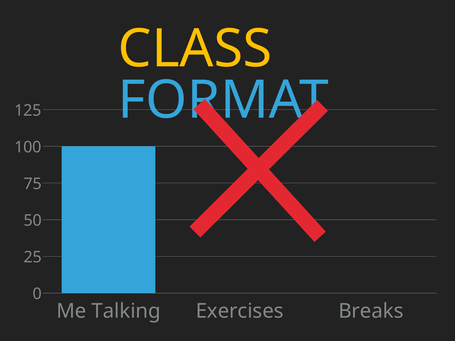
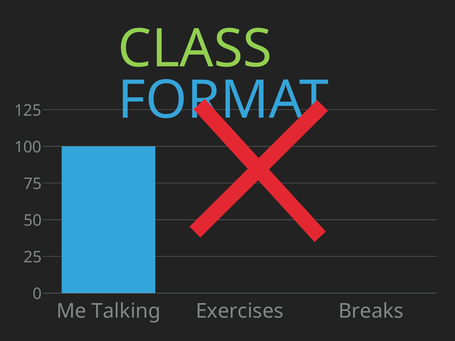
CLASS colour: yellow -> light green (195, 49)
